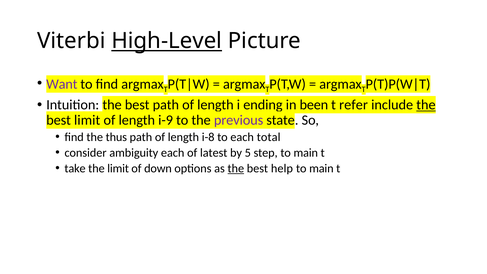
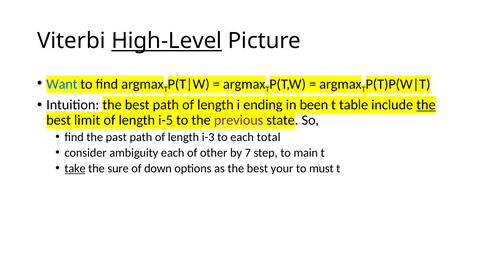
Want colour: purple -> blue (62, 84)
refer: refer -> table (354, 105)
i-9: i-9 -> i-5 (166, 120)
thus: thus -> past (116, 137)
i-8: i-8 -> i-3 (208, 137)
latest: latest -> other (214, 153)
5: 5 -> 7 (248, 153)
take underline: none -> present (75, 168)
the limit: limit -> sure (118, 168)
the underline: present -> none (236, 168)
help: help -> your (282, 168)
main: main -> must (321, 168)
